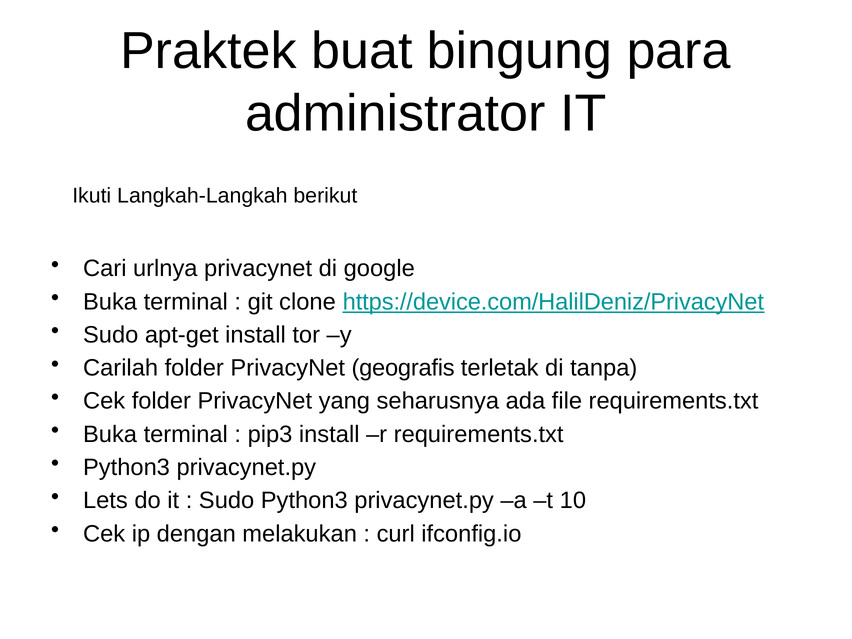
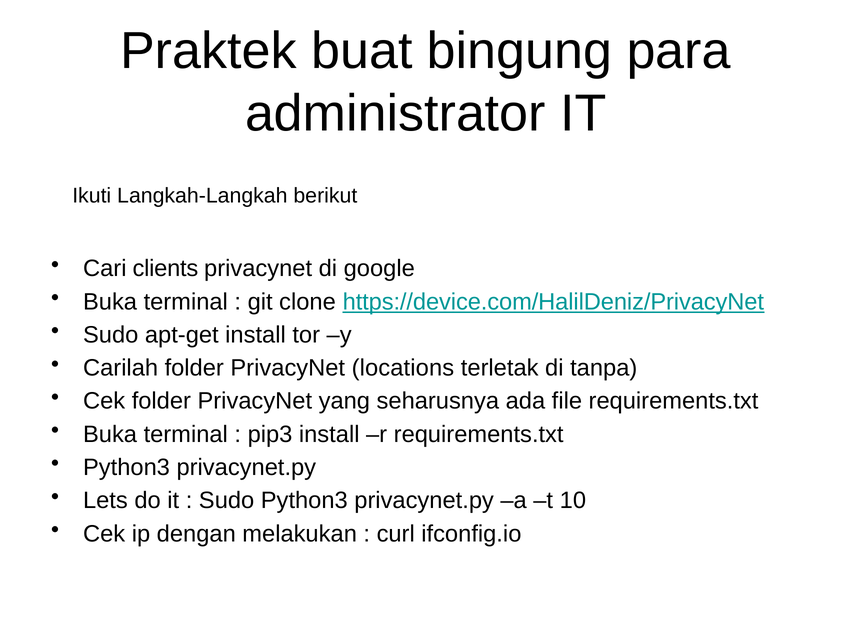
urlnya: urlnya -> clients (165, 269)
geografis: geografis -> locations (403, 368)
